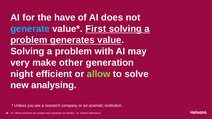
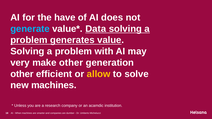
First: First -> Data (96, 29)
night: night -> other (22, 74)
allow colour: light green -> yellow (99, 74)
new analysing: analysing -> machines (54, 85)
